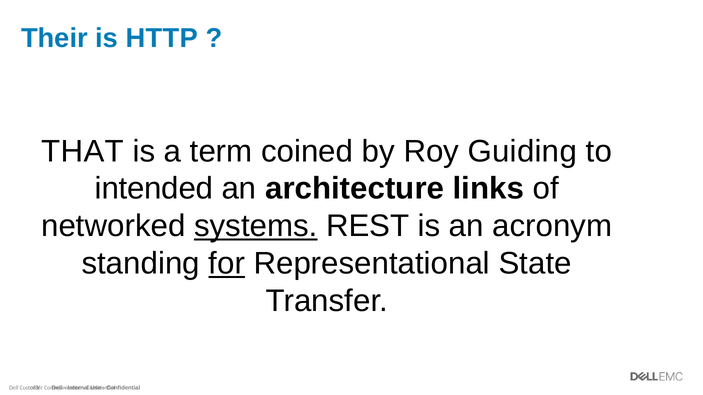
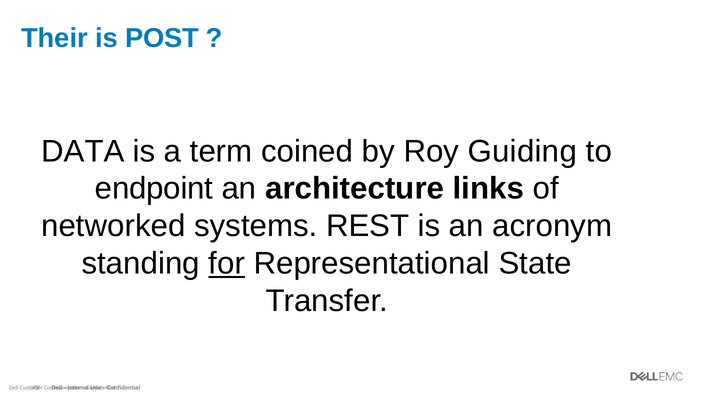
HTTP: HTTP -> POST (162, 38)
THAT: THAT -> DATA (83, 151)
intended: intended -> endpoint (154, 189)
systems underline: present -> none (256, 226)
